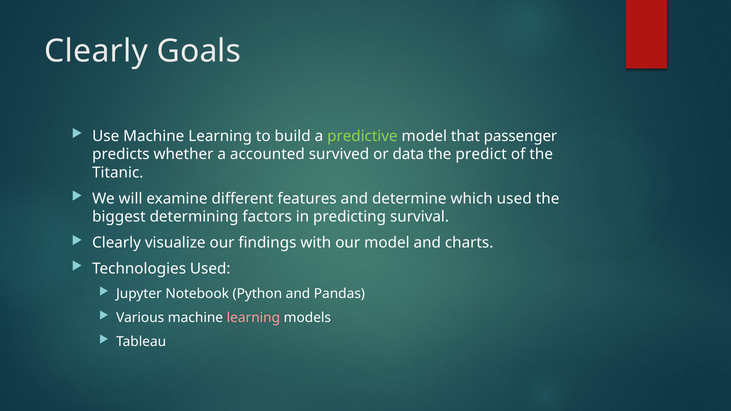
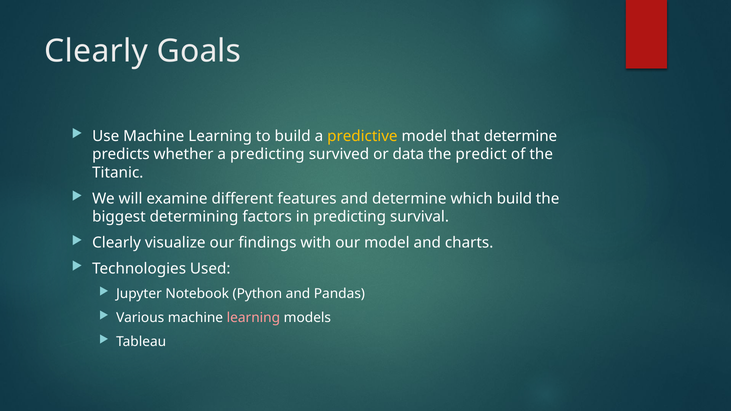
predictive colour: light green -> yellow (362, 136)
that passenger: passenger -> determine (520, 136)
a accounted: accounted -> predicting (267, 154)
which used: used -> build (514, 199)
